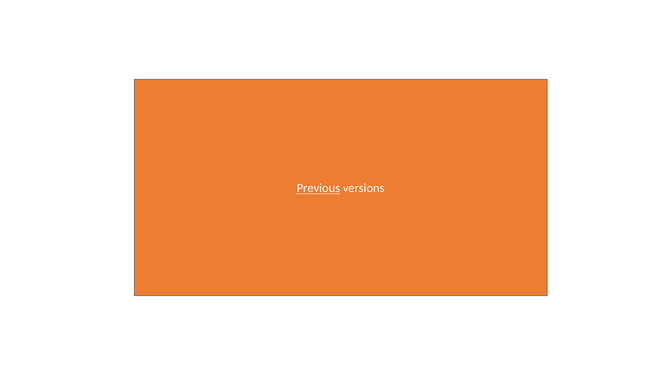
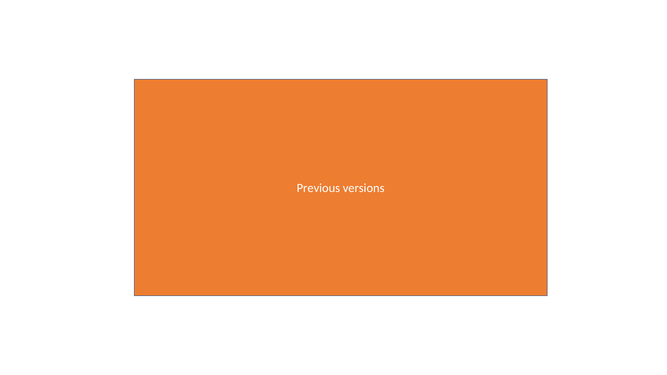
Previous underline: present -> none (318, 188)
